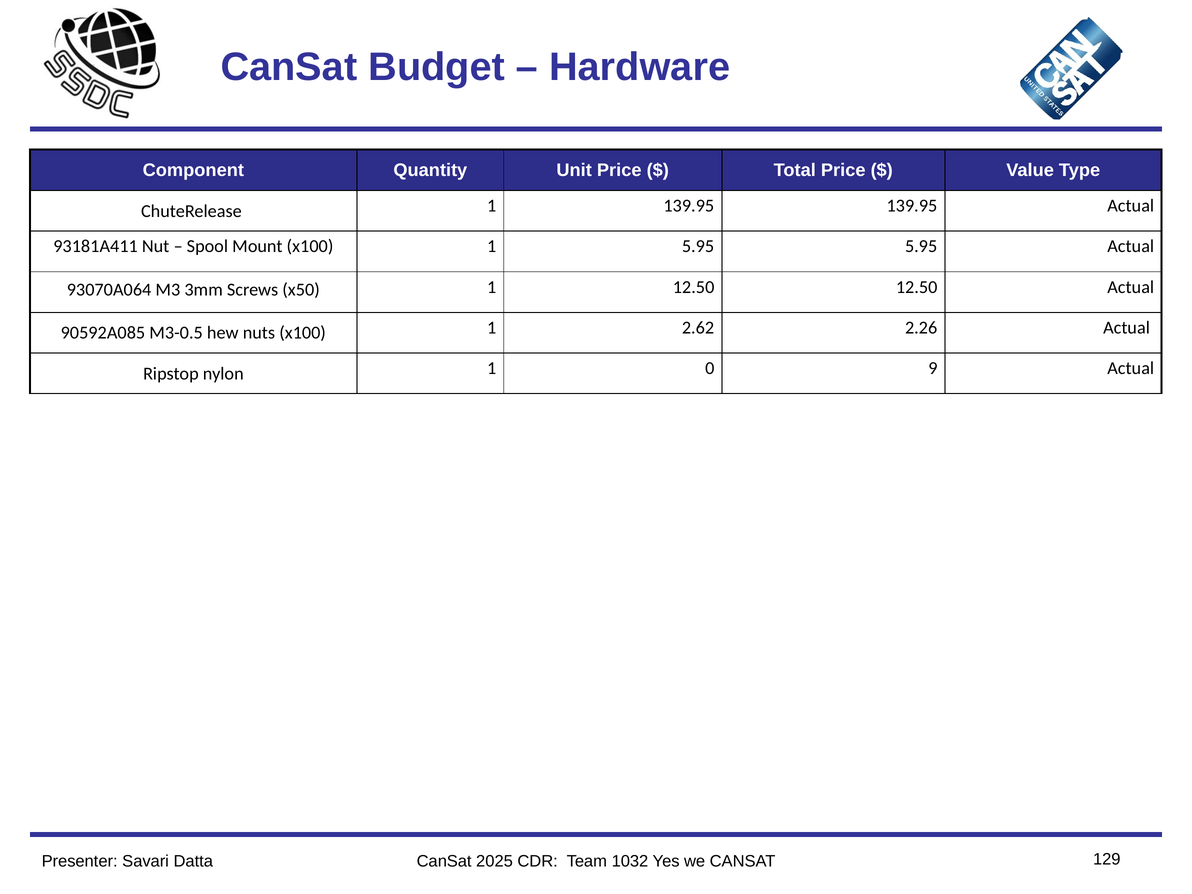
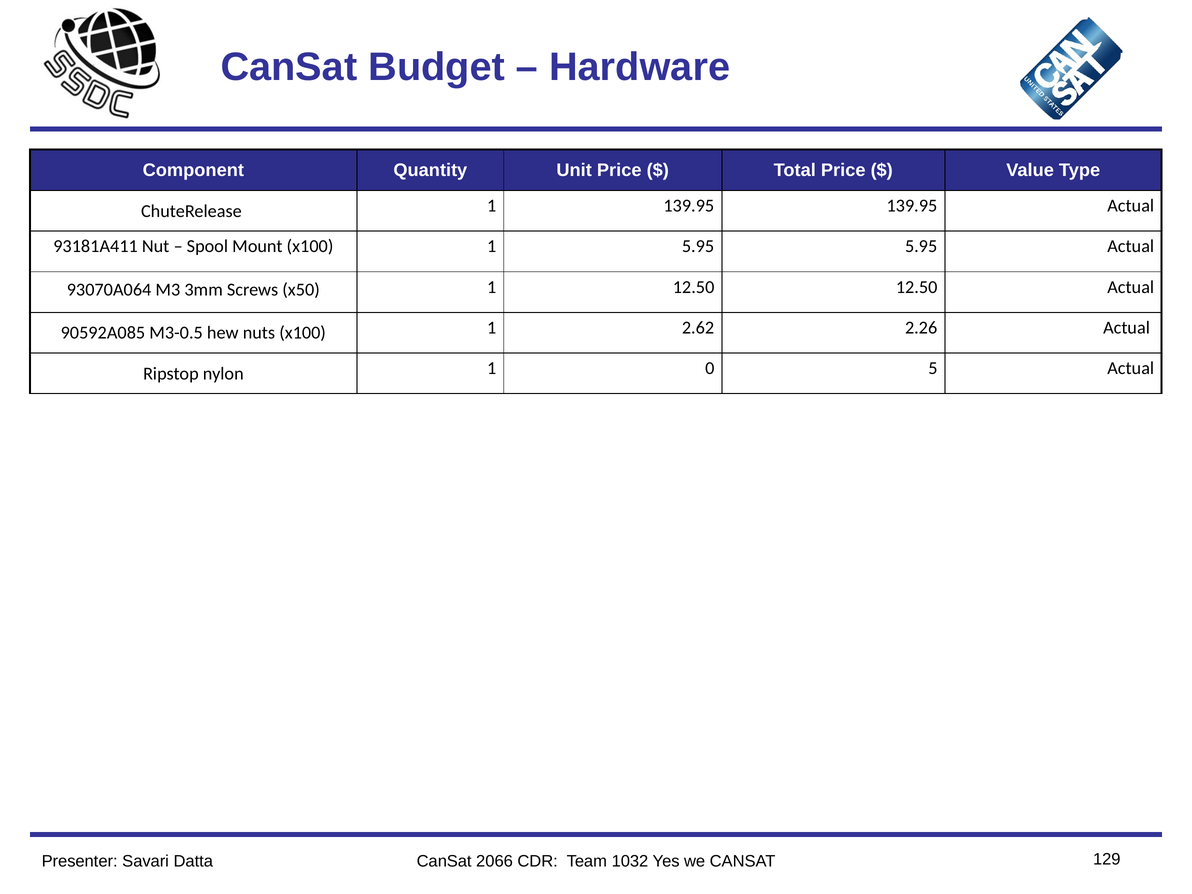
9: 9 -> 5 (933, 368)
2025: 2025 -> 2066 (495, 861)
